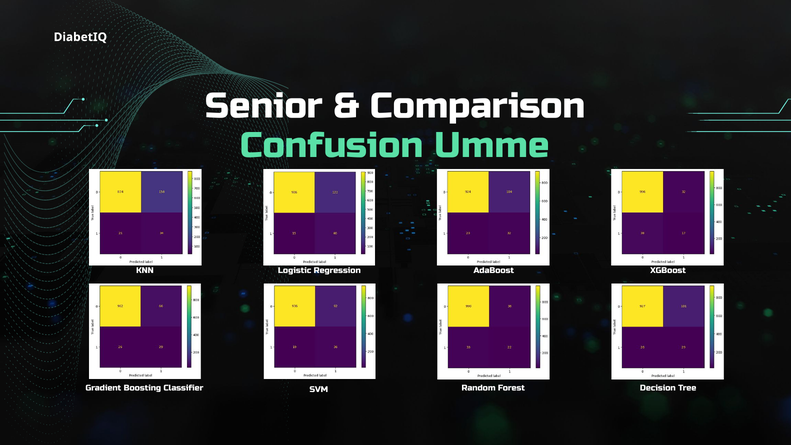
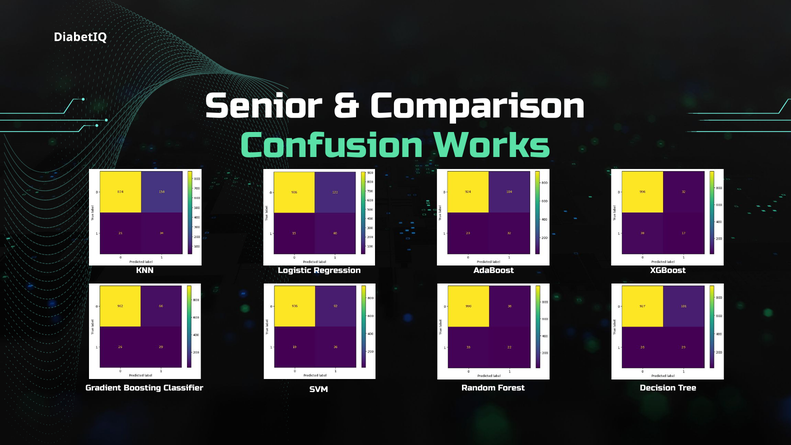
Umme: Umme -> Works (492, 146)
